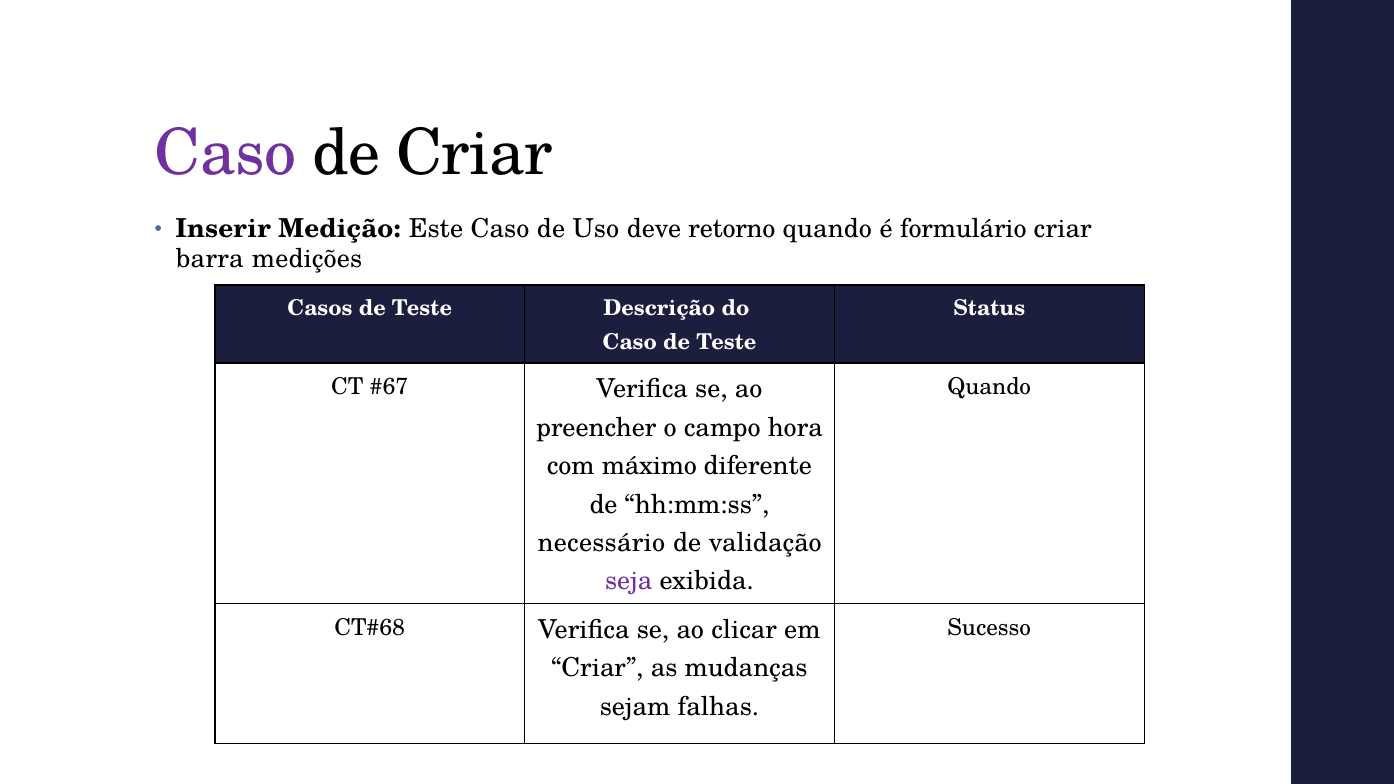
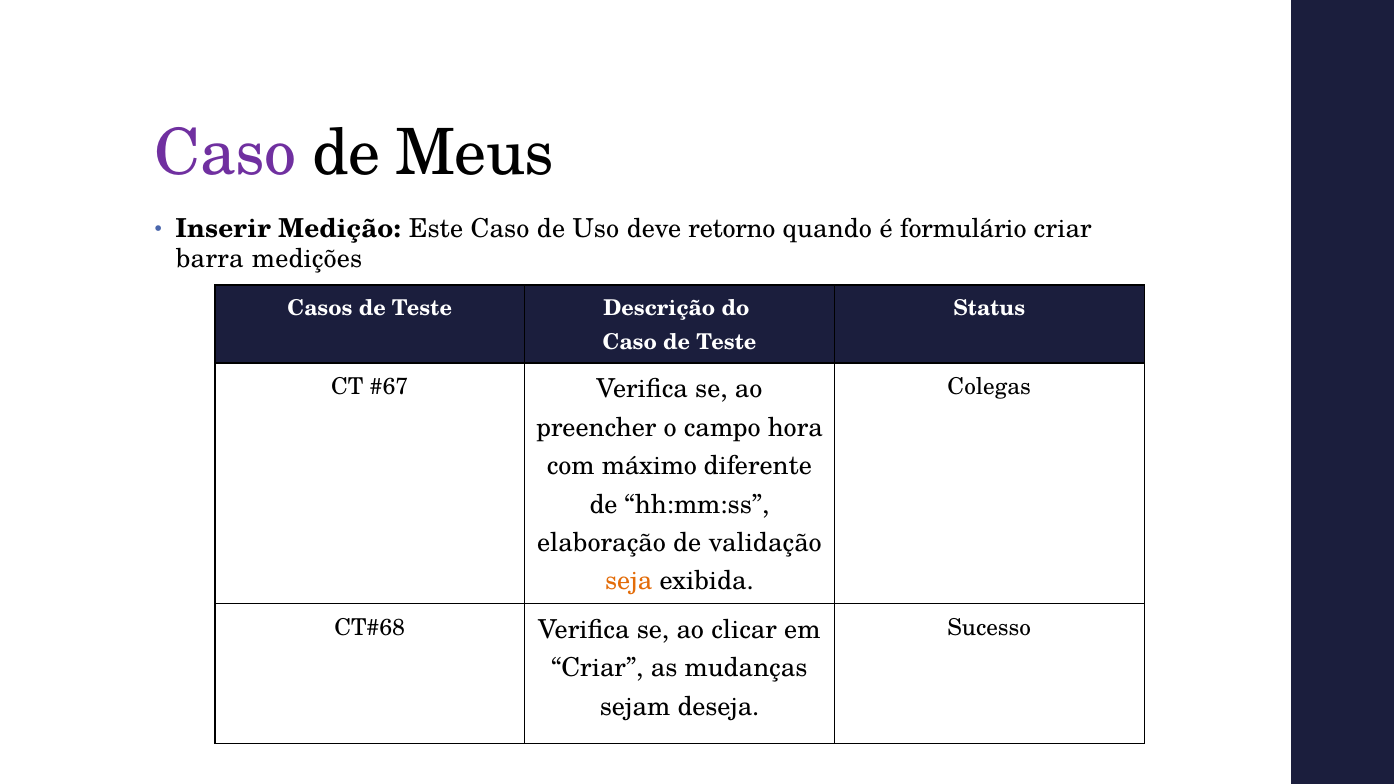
de Criar: Criar -> Meus (475, 153)
Quando: Quando -> Colegas (989, 387)
necessário: necessário -> elaboração (602, 543)
seja colour: purple -> orange (629, 581)
falhas: falhas -> deseja (719, 707)
